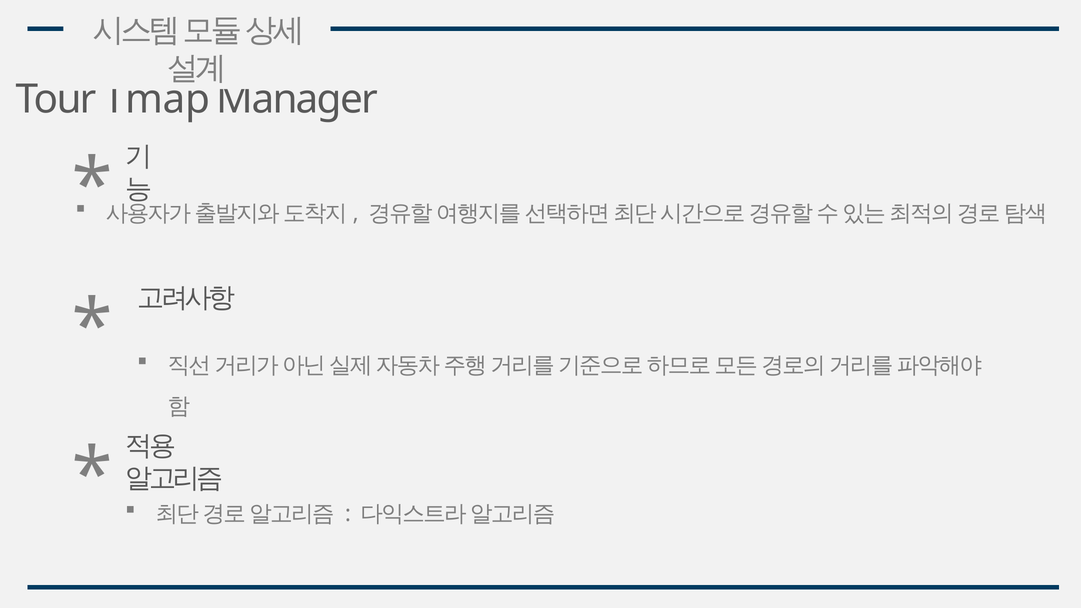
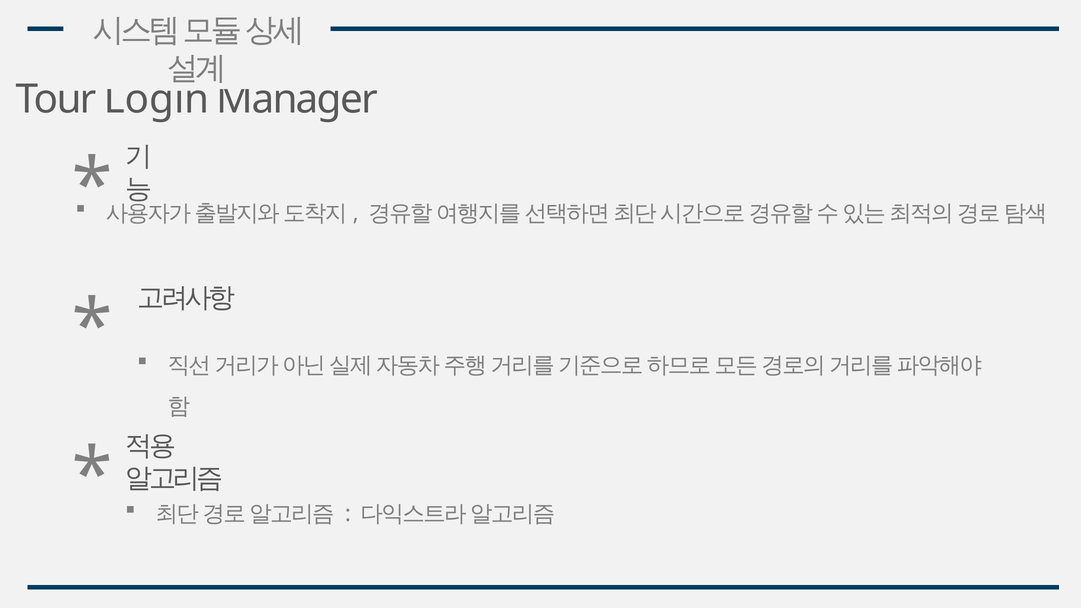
Tmap: Tmap -> Login (157, 99)
